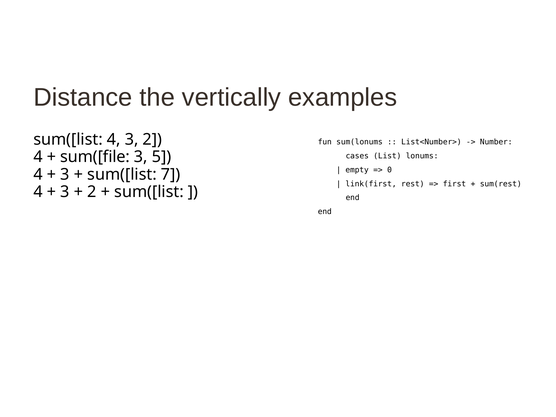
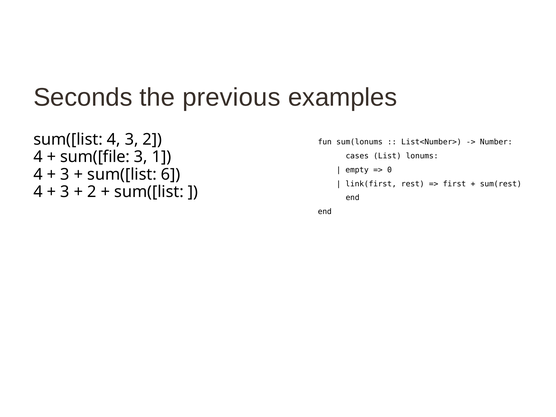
Distance: Distance -> Seconds (83, 97)
vertically: vertically -> previous (231, 97)
5: 5 -> 1 (161, 157)
7: 7 -> 6 (171, 174)
